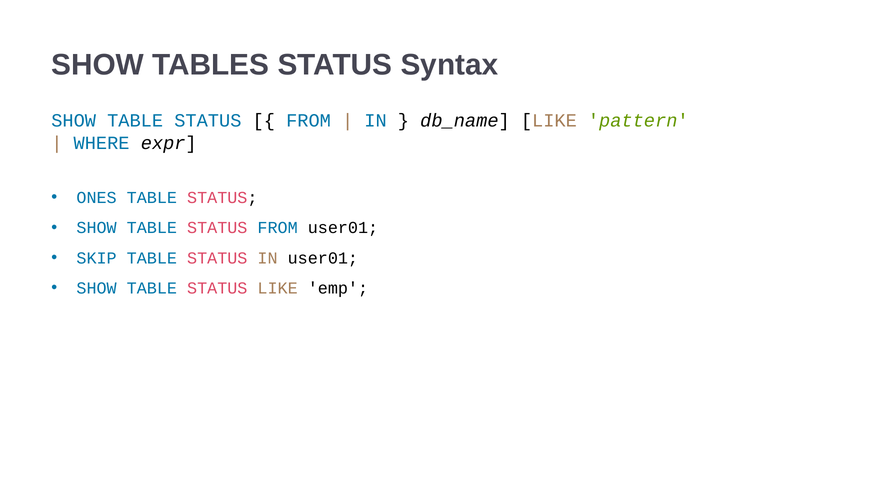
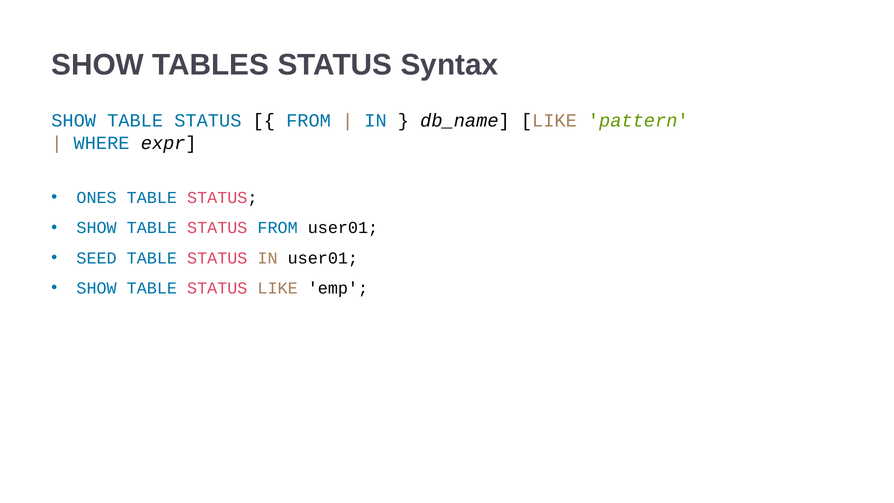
SKIP: SKIP -> SEED (97, 258)
